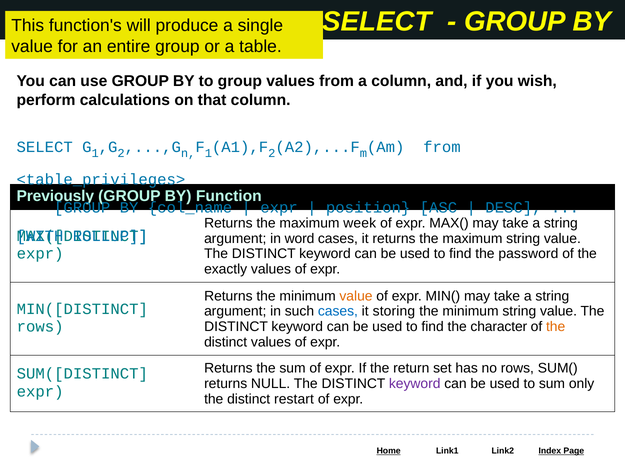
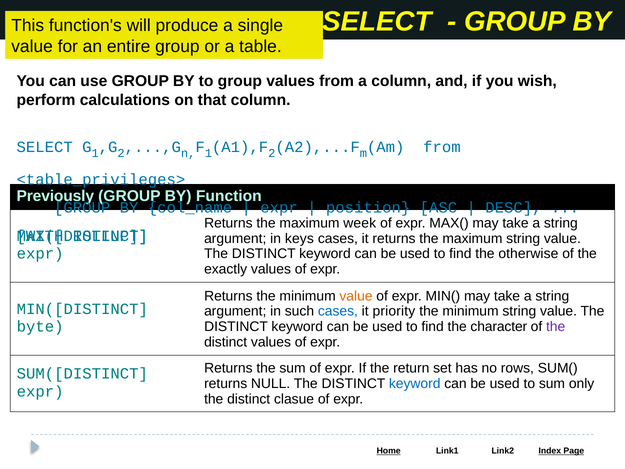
word: word -> keys (299, 238)
password: password -> otherwise (528, 254)
storing: storing -> priority (394, 311)
the colour: orange -> purple (556, 327)
rows: rows -> byte (40, 327)
keyword colour: purple -> blue (415, 384)
restart: restart -> clasue (294, 399)
